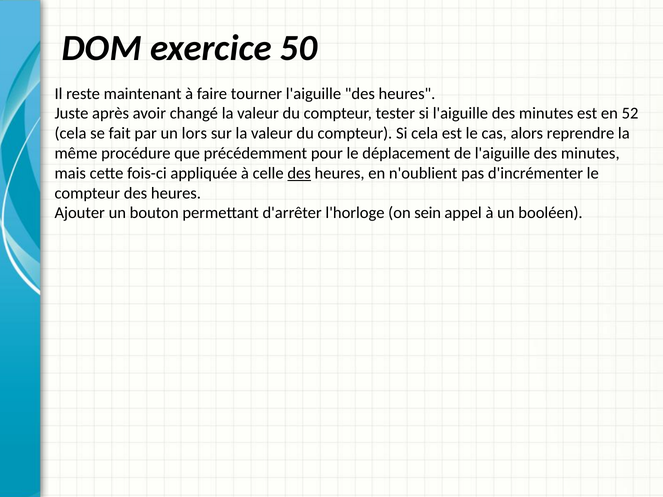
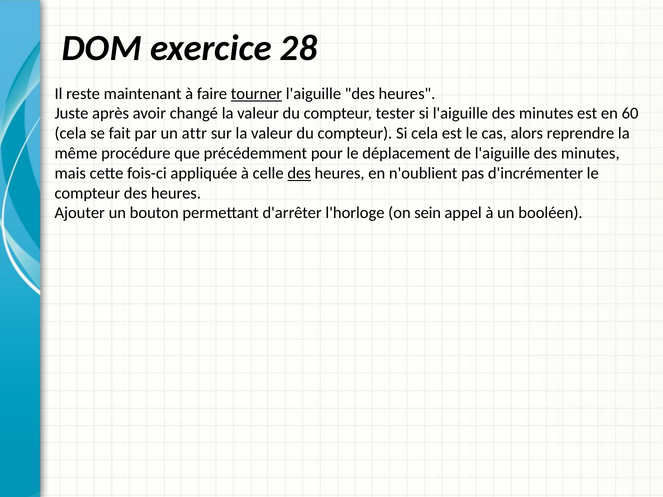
50: 50 -> 28 (299, 48)
tourner underline: none -> present (256, 94)
52: 52 -> 60 (630, 114)
lors: lors -> attr (194, 133)
